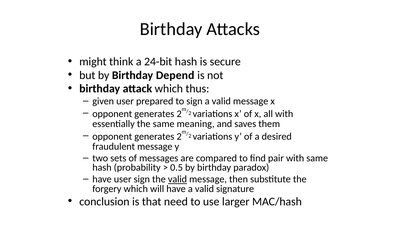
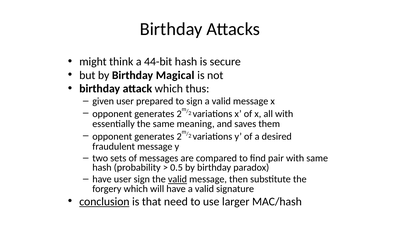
24-bit: 24-bit -> 44-bit (158, 62)
Depend: Depend -> Magical (175, 75)
conclusion underline: none -> present (104, 202)
